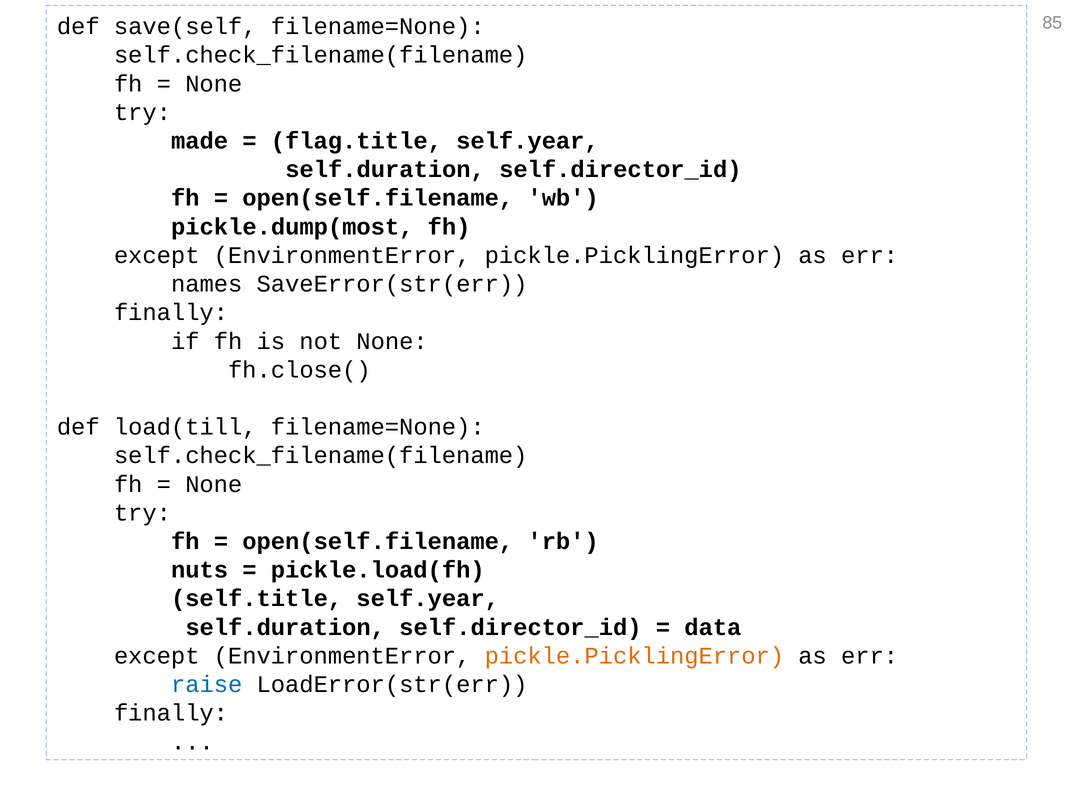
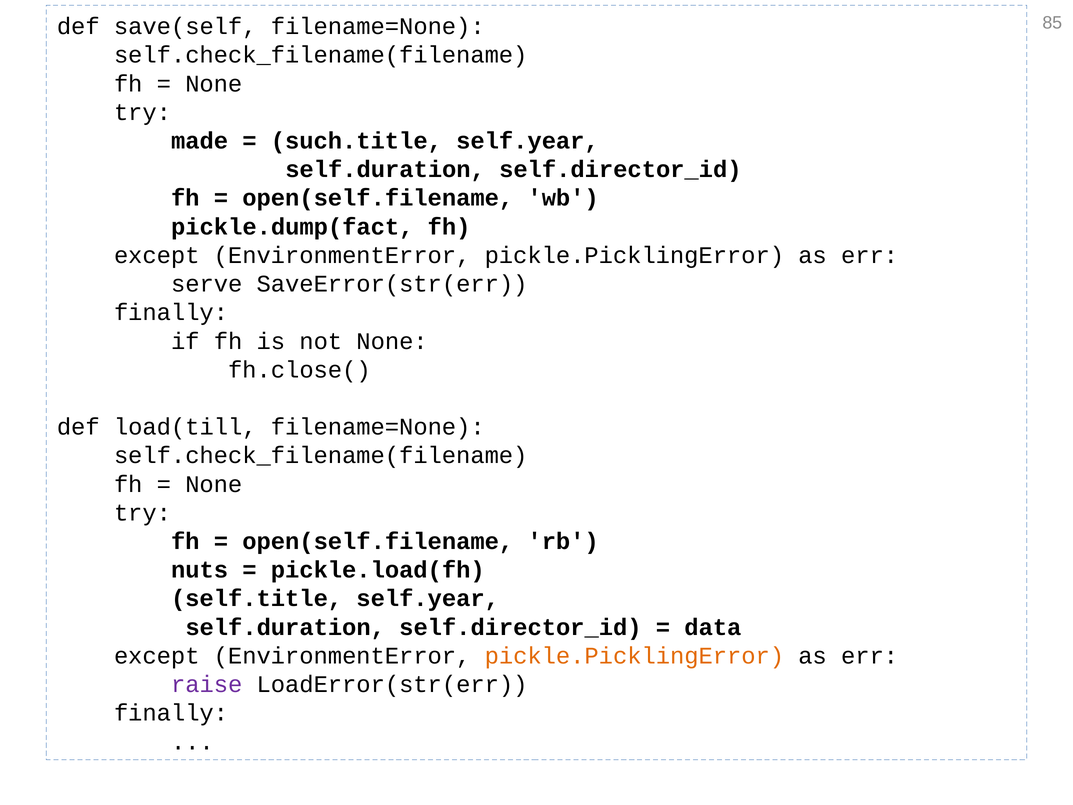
flag.title: flag.title -> such.title (356, 141)
pickle.dump(most: pickle.dump(most -> pickle.dump(fact (292, 227)
names: names -> serve (207, 284)
raise colour: blue -> purple (207, 684)
